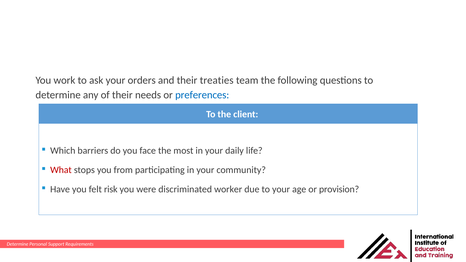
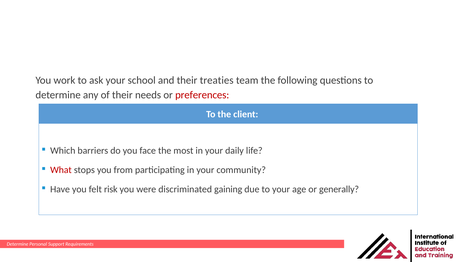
orders: orders -> school (142, 80)
preferences colour: blue -> red (202, 95)
worker: worker -> gaining (228, 189)
provision: provision -> generally (339, 189)
